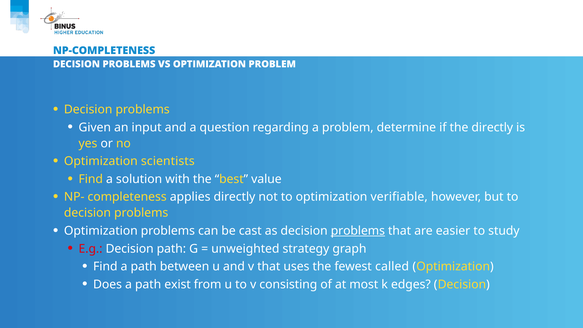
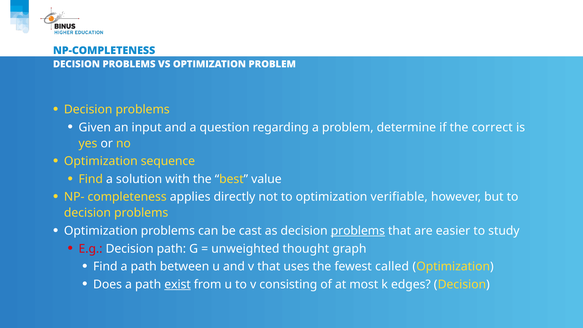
the directly: directly -> correct (492, 127)
scientists: scientists -> sequence (168, 161)
strategy: strategy -> thought (306, 249)
exist underline: none -> present (178, 284)
